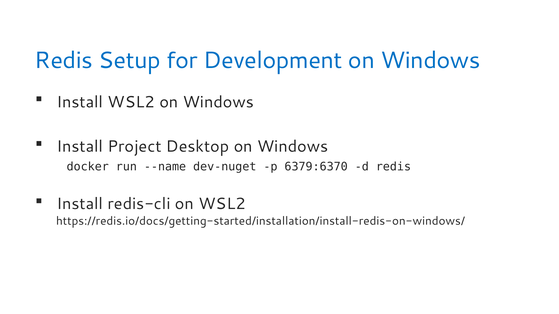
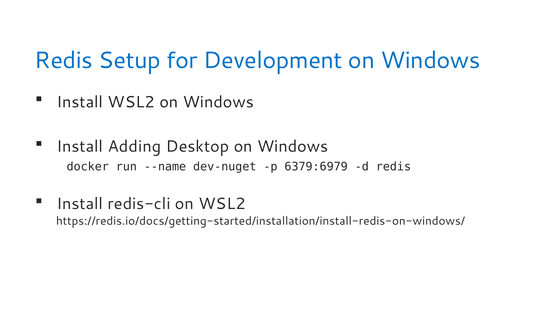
Project: Project -> Adding (134, 147)
6379:6370: 6379:6370 -> 6379:6979 (316, 167)
